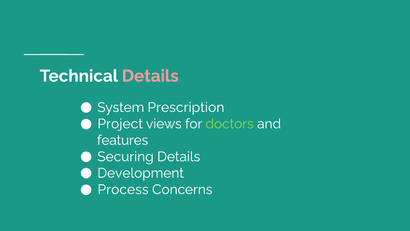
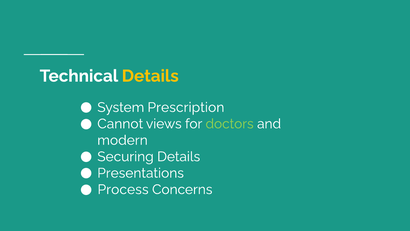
Details colour: pink -> yellow (150, 76)
Project: Project -> Cannot (120, 124)
features: features -> modern (123, 140)
Development: Development -> Presentations (141, 173)
